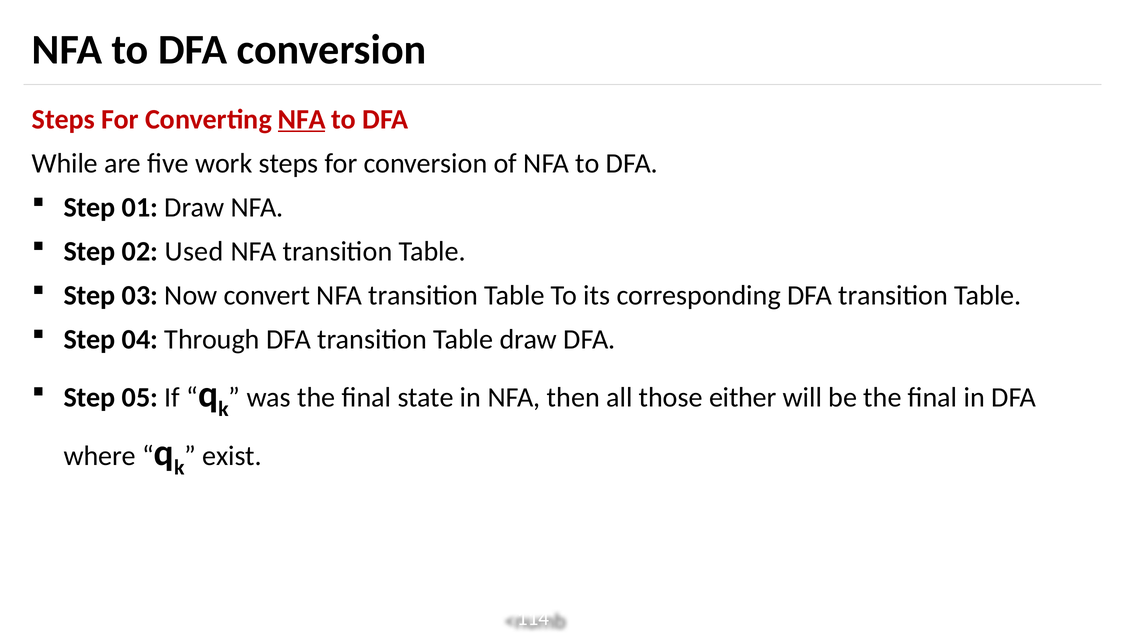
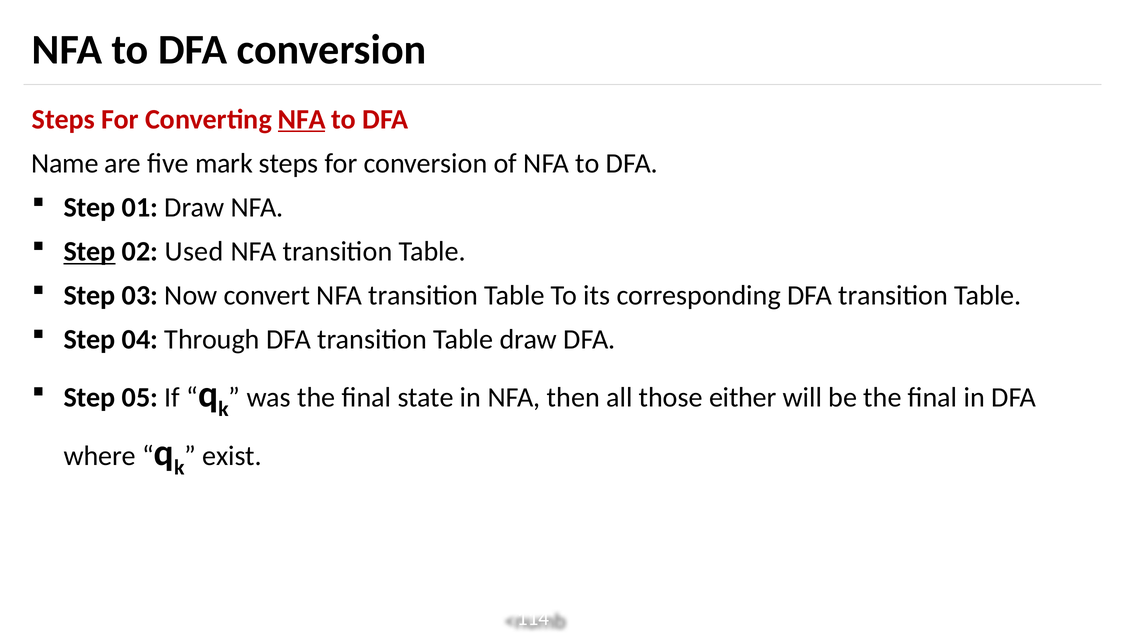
While: While -> Name (65, 163)
work: work -> mark (224, 163)
Step underline: none -> present (90, 251)
